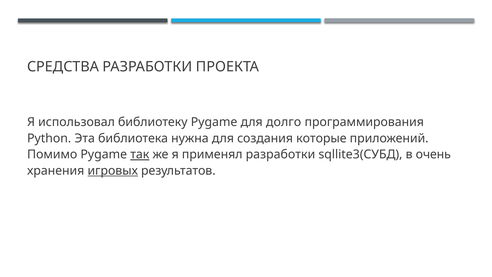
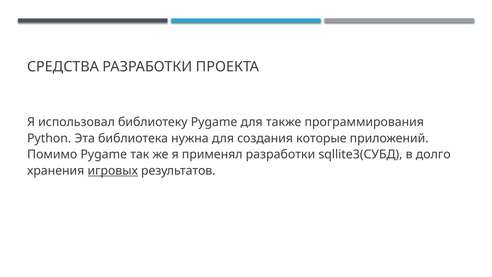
долго: долго -> также (284, 122)
так underline: present -> none (140, 154)
очень: очень -> долго (433, 154)
